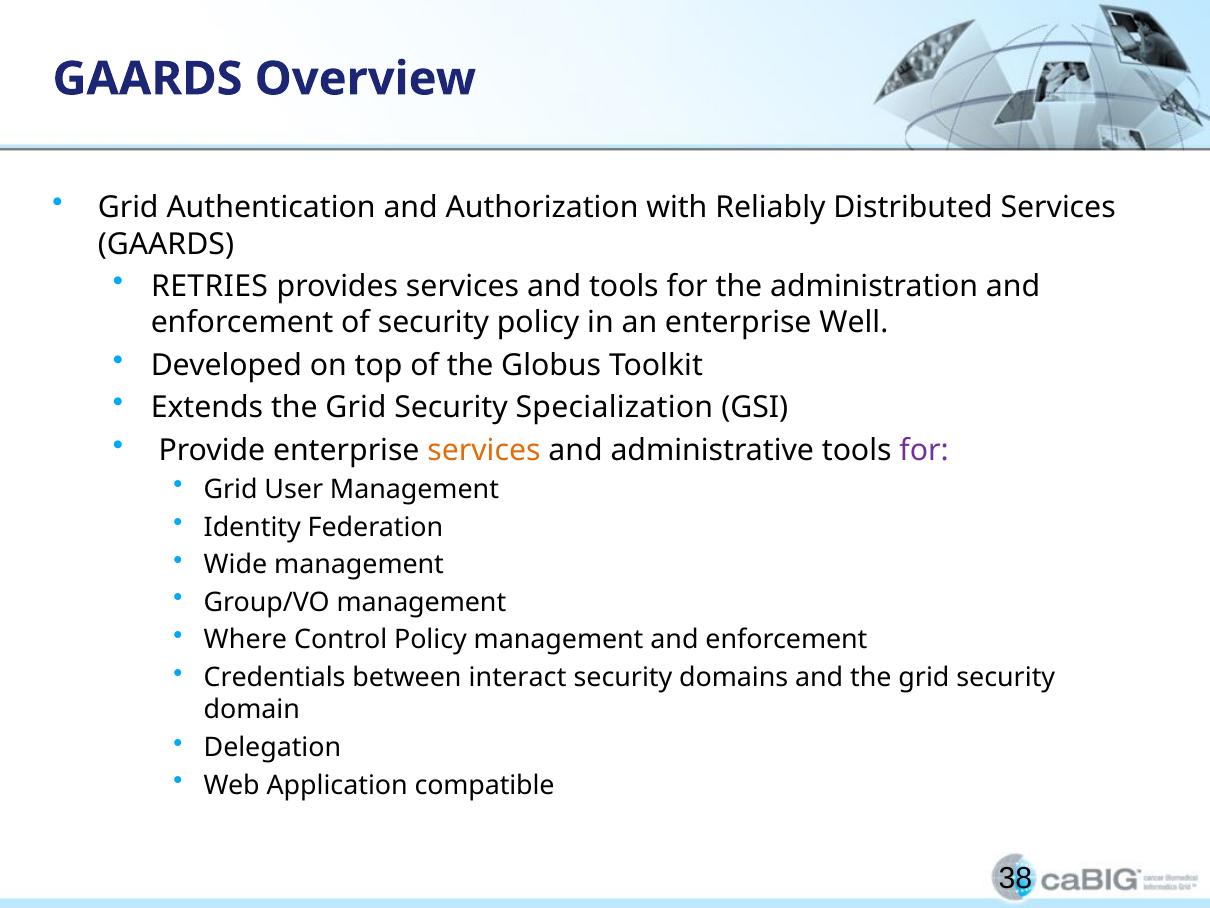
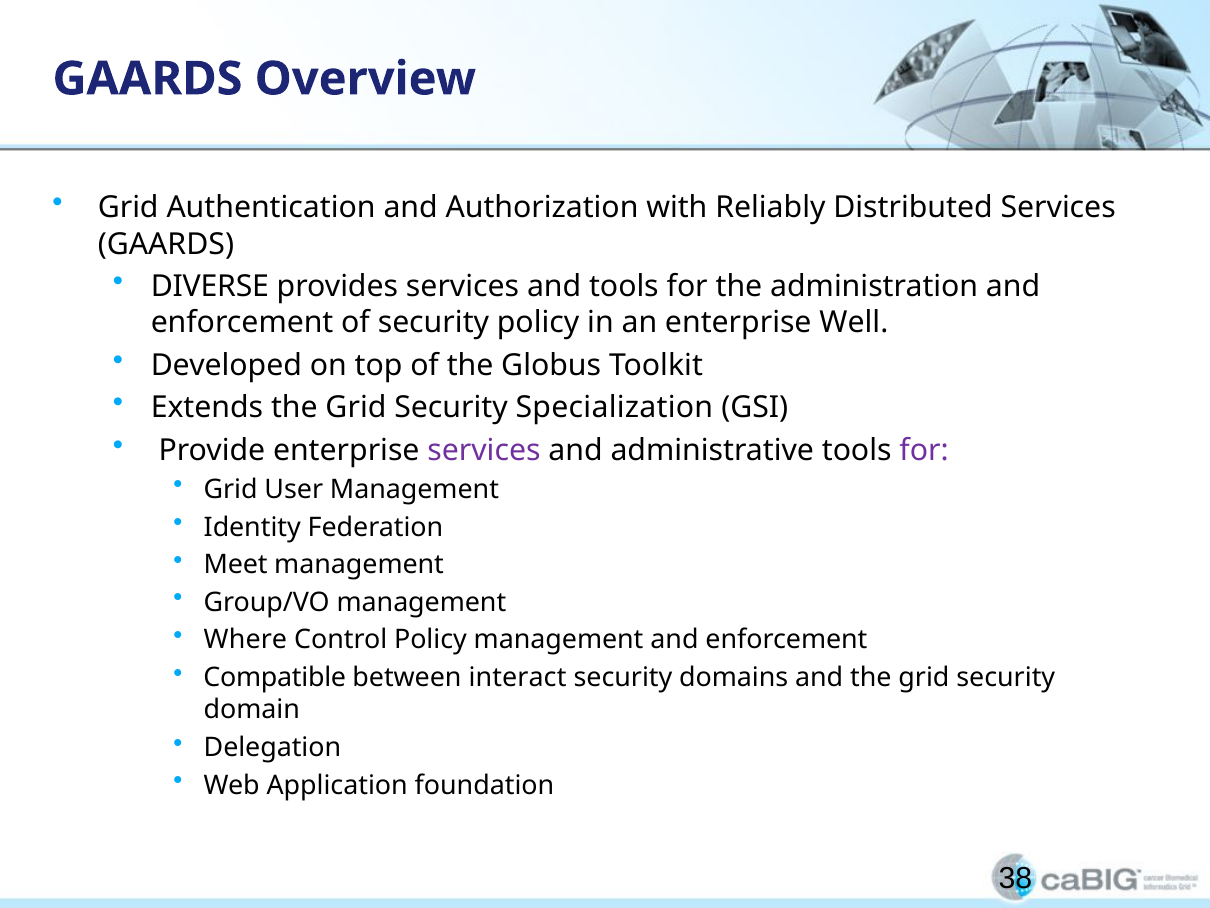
RETRIES: RETRIES -> DIVERSE (210, 286)
services colour: orange -> purple (484, 450)
Wide: Wide -> Meet (236, 565)
Credentials: Credentials -> Compatible (275, 677)
compatible: compatible -> foundation (484, 785)
